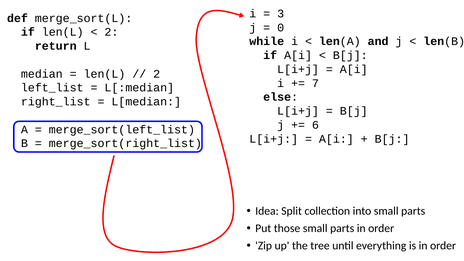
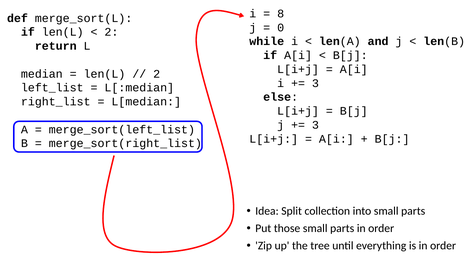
3: 3 -> 8 (281, 14)
7: 7 -> 3 (315, 83)
6: 6 -> 3 (315, 125)
